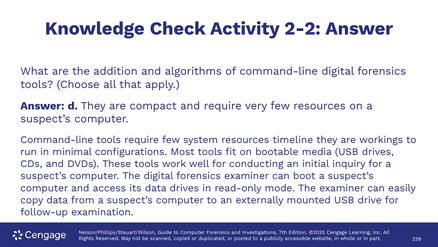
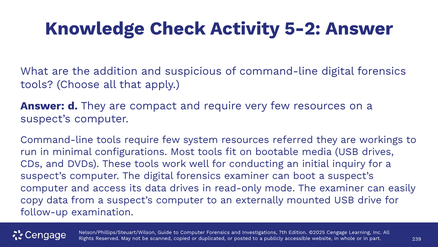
2-2: 2-2 -> 5-2 (303, 28)
algorithms: algorithms -> suspicious (193, 71)
timeline: timeline -> referred (293, 139)
